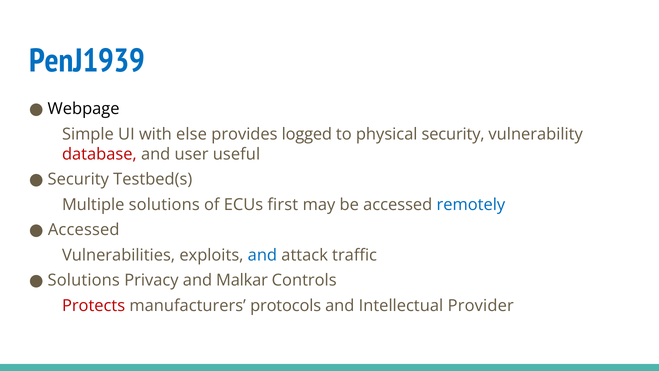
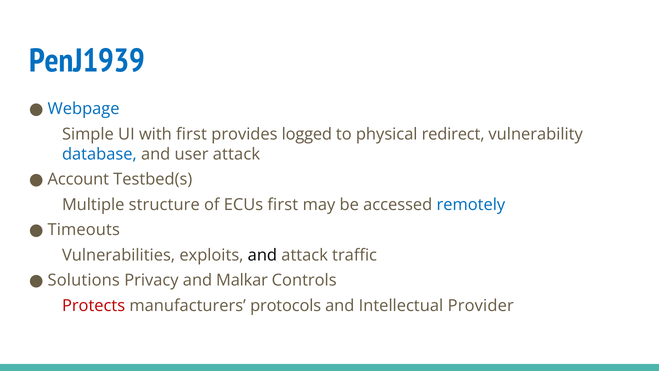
Webpage colour: black -> blue (84, 109)
with else: else -> first (192, 134)
physical security: security -> redirect (453, 134)
database colour: red -> blue (99, 154)
user useful: useful -> attack (236, 154)
Security: Security -> Account (78, 179)
Multiple solutions: solutions -> structure (164, 204)
Accessed: Accessed -> Timeouts (84, 230)
and colour: blue -> black (262, 255)
